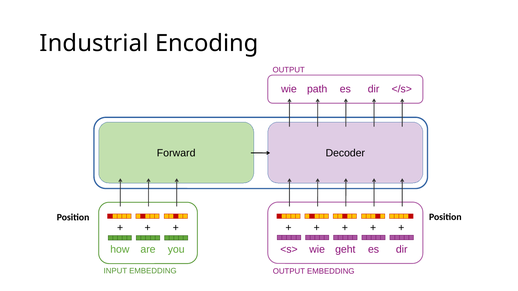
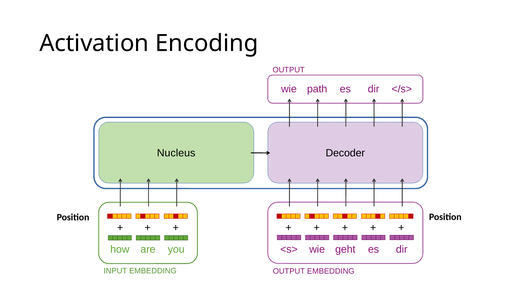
Industrial: Industrial -> Activation (94, 44)
Forward: Forward -> Nucleus (176, 153)
